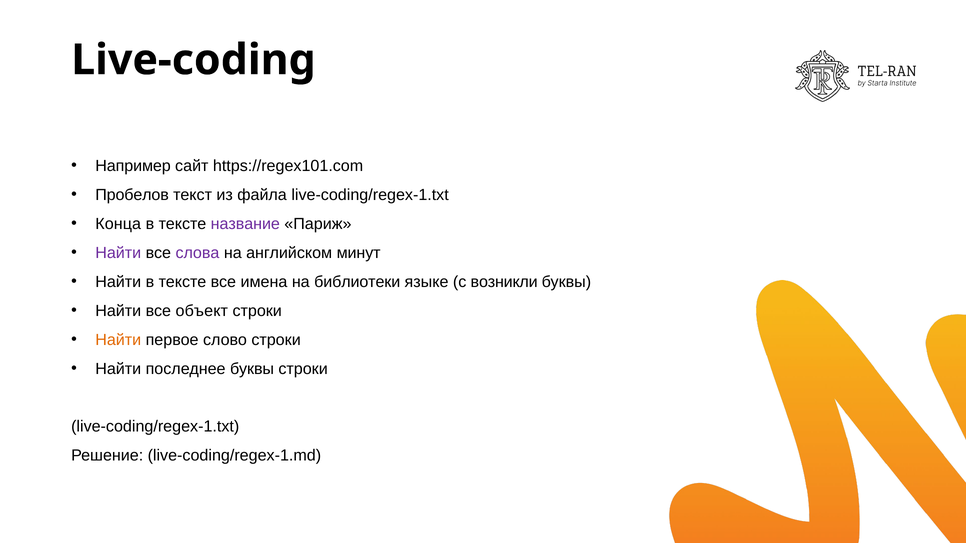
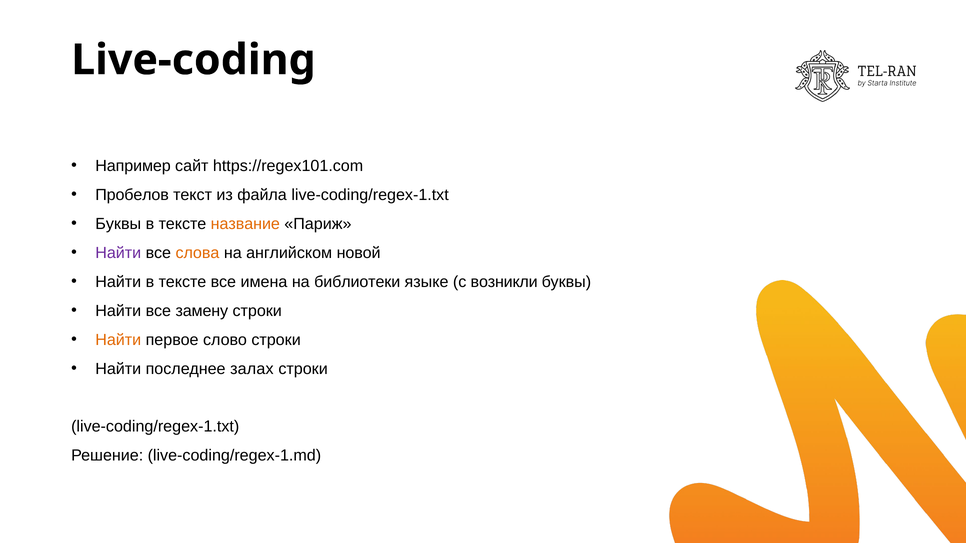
Конца: Конца -> Буквы (118, 224)
название colour: purple -> orange (245, 224)
слова colour: purple -> orange (197, 253)
минут: минут -> новой (359, 253)
объект: объект -> замену (202, 311)
последнее буквы: буквы -> залах (252, 369)
